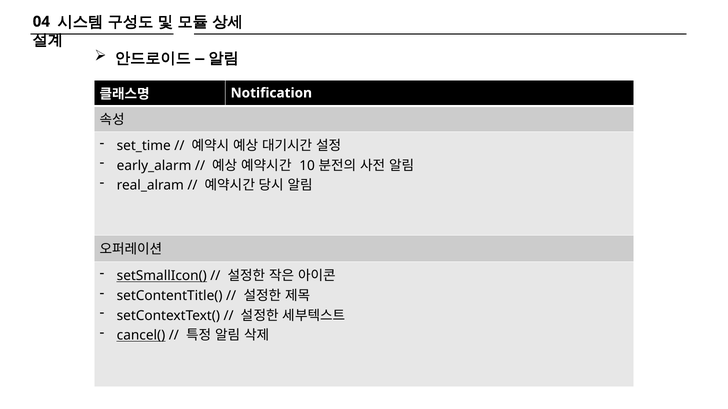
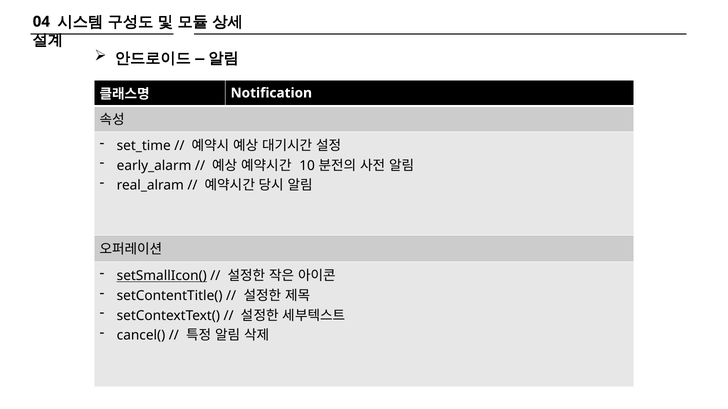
cancel( underline: present -> none (141, 336)
